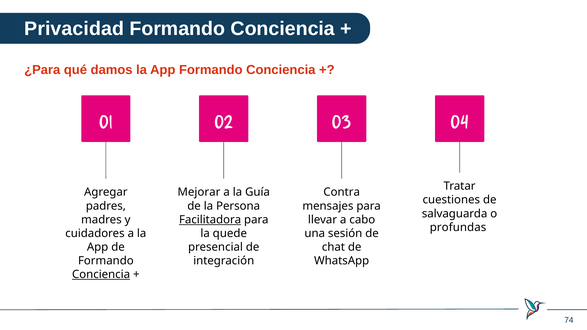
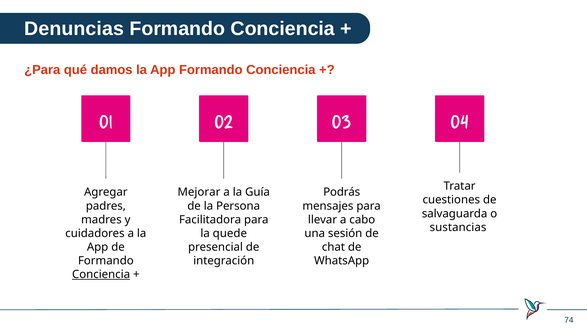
Privacidad: Privacidad -> Denuncias (74, 29)
Contra: Contra -> Podrás (342, 192)
Facilitadora underline: present -> none (210, 220)
profundas: profundas -> sustancias (458, 227)
